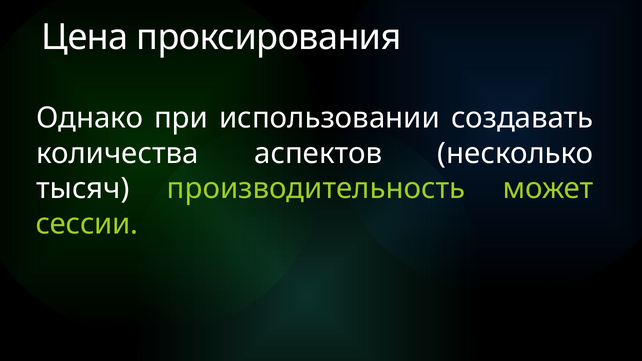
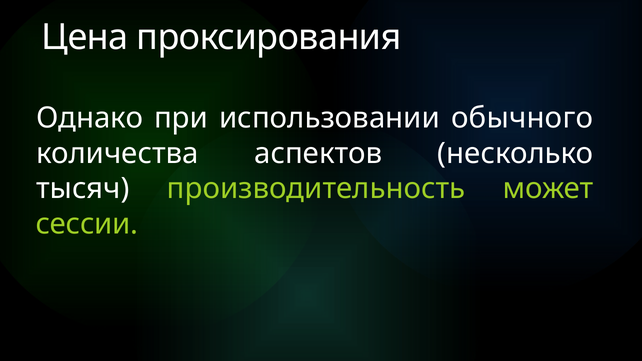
создавать: создавать -> обычного (522, 118)
